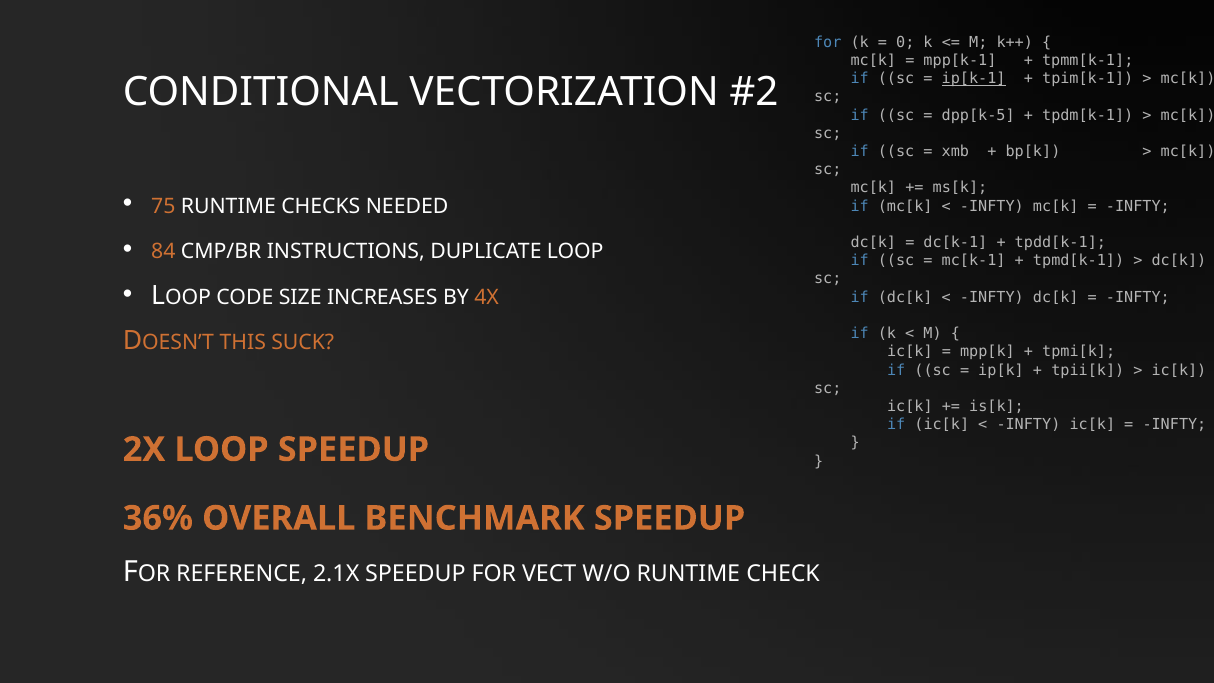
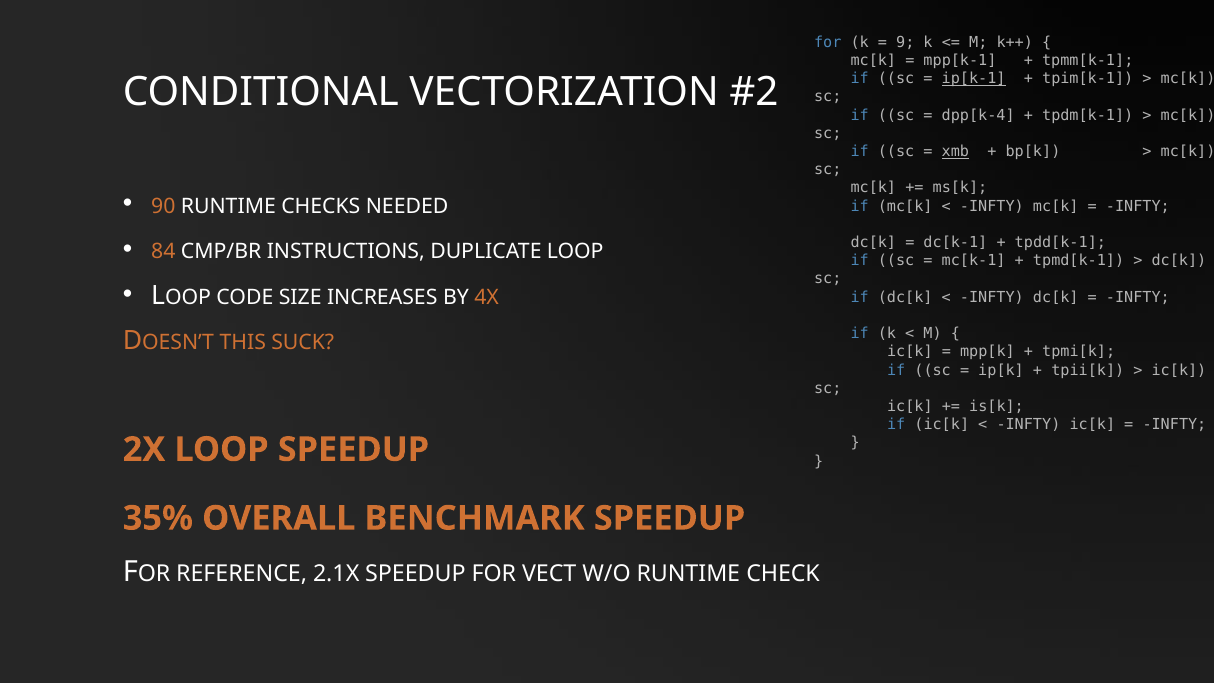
0: 0 -> 9 (905, 42)
dpp[k-5: dpp[k-5 -> dpp[k-4 (978, 115)
xmb underline: none -> present (955, 151)
75: 75 -> 90 (163, 206)
36%: 36% -> 35% (158, 518)
